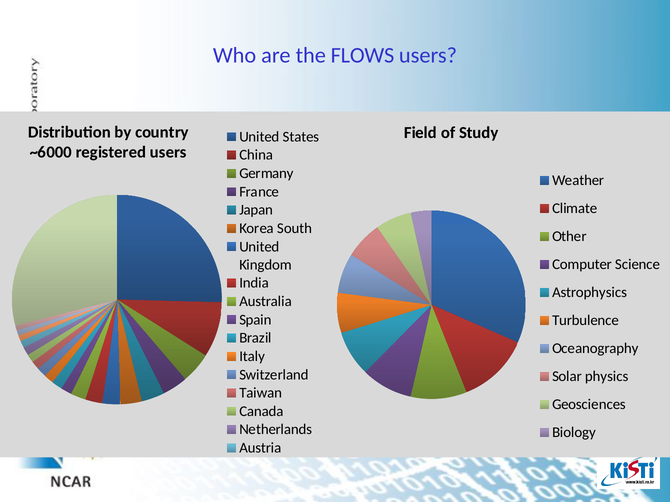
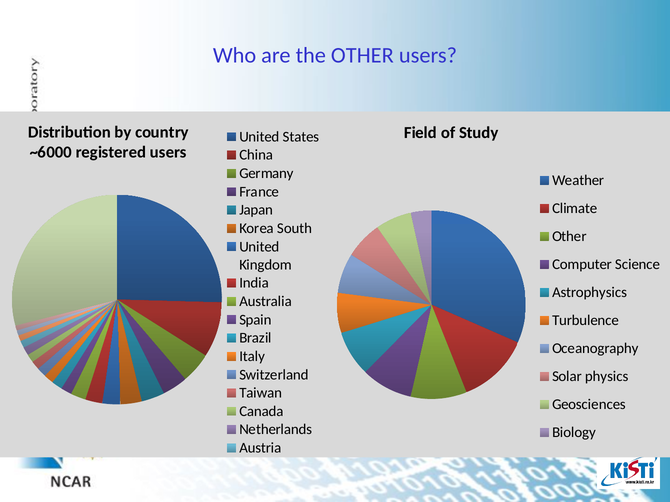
the FLOWS: FLOWS -> OTHER (362, 56)
